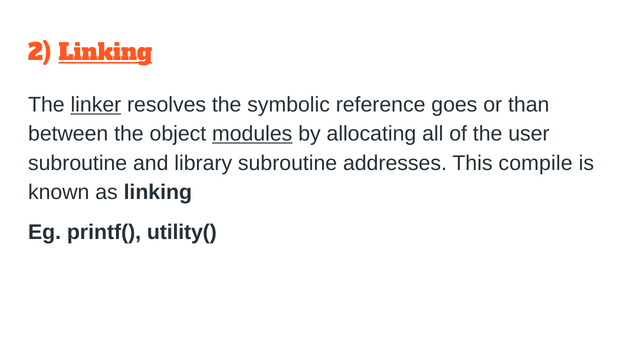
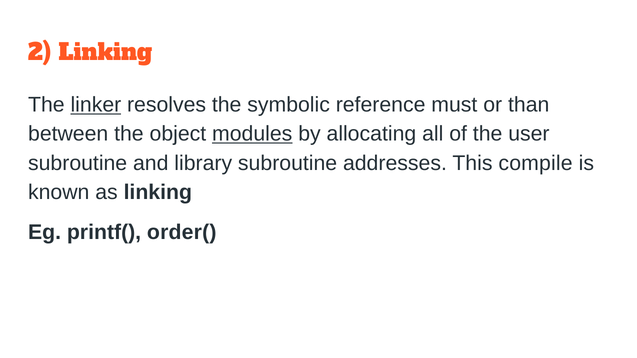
Linking underline: present -> none (105, 53)
goes: goes -> must (454, 105)
utility(: utility( -> order( (182, 232)
